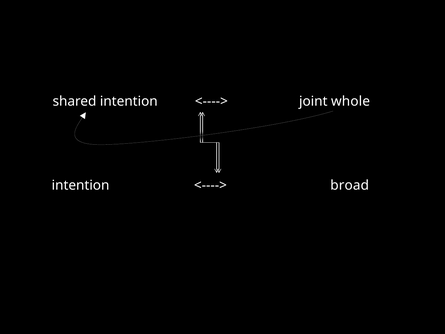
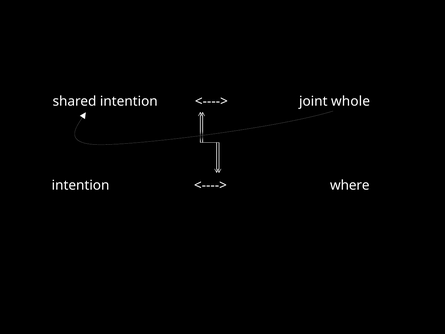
broad: broad -> where (350, 185)
